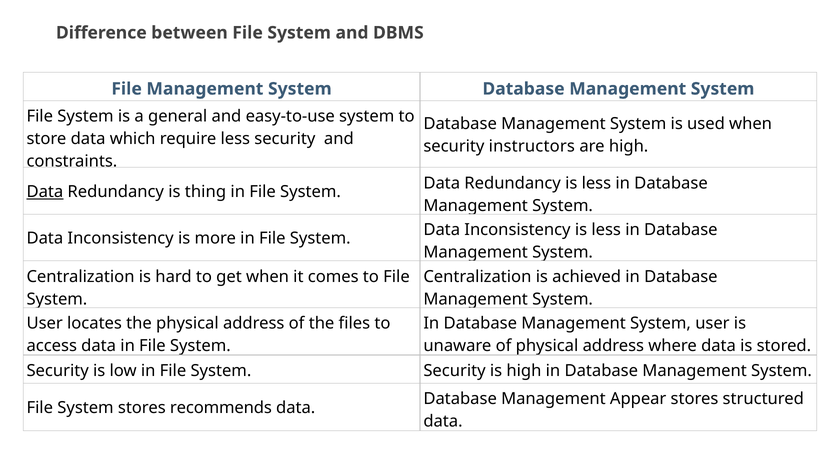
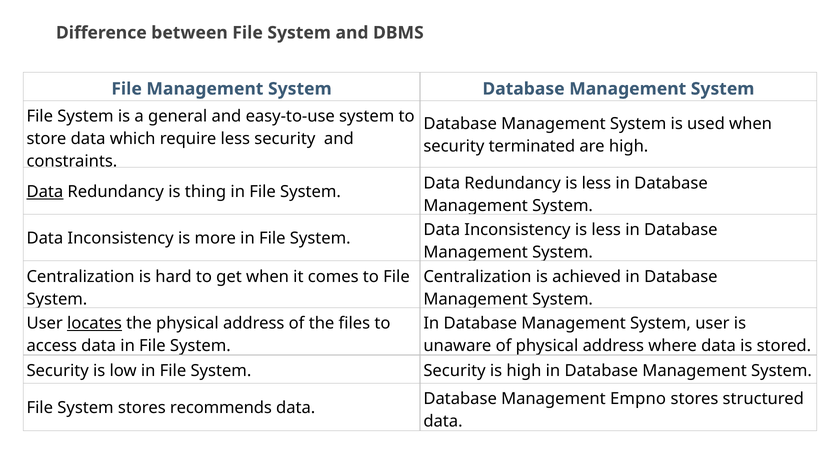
instructors: instructors -> terminated (532, 146)
locates underline: none -> present (94, 324)
Appear: Appear -> Empno (638, 399)
